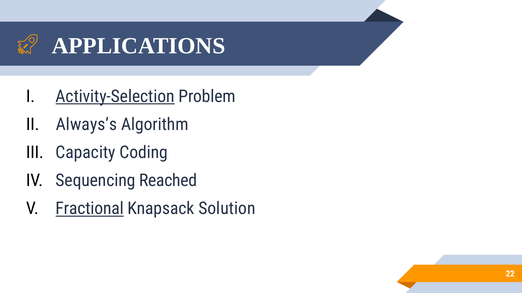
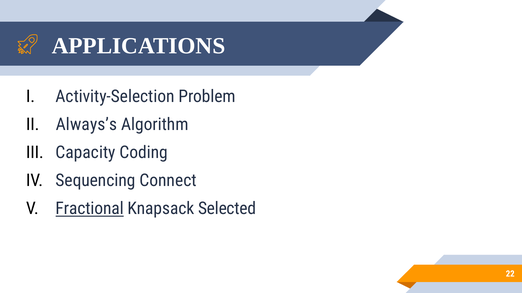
Activity-Selection underline: present -> none (115, 96)
Reached: Reached -> Connect (168, 181)
Solution: Solution -> Selected (227, 209)
